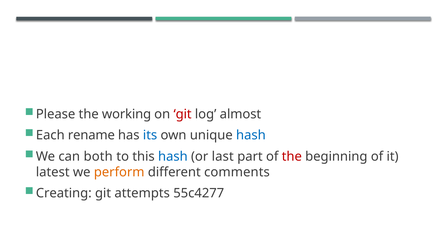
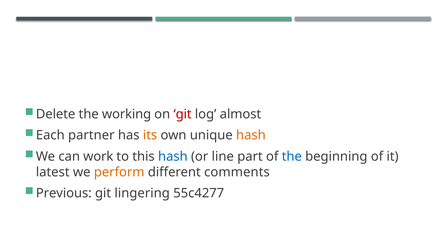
Please: Please -> Delete (56, 114)
rename: rename -> partner (91, 135)
its colour: blue -> orange (150, 135)
hash colour: blue -> orange (251, 135)
both: both -> work (98, 156)
last: last -> line (223, 156)
the colour: red -> blue (292, 156)
Creating: Creating -> Previous (64, 193)
attempts: attempts -> lingering (142, 193)
